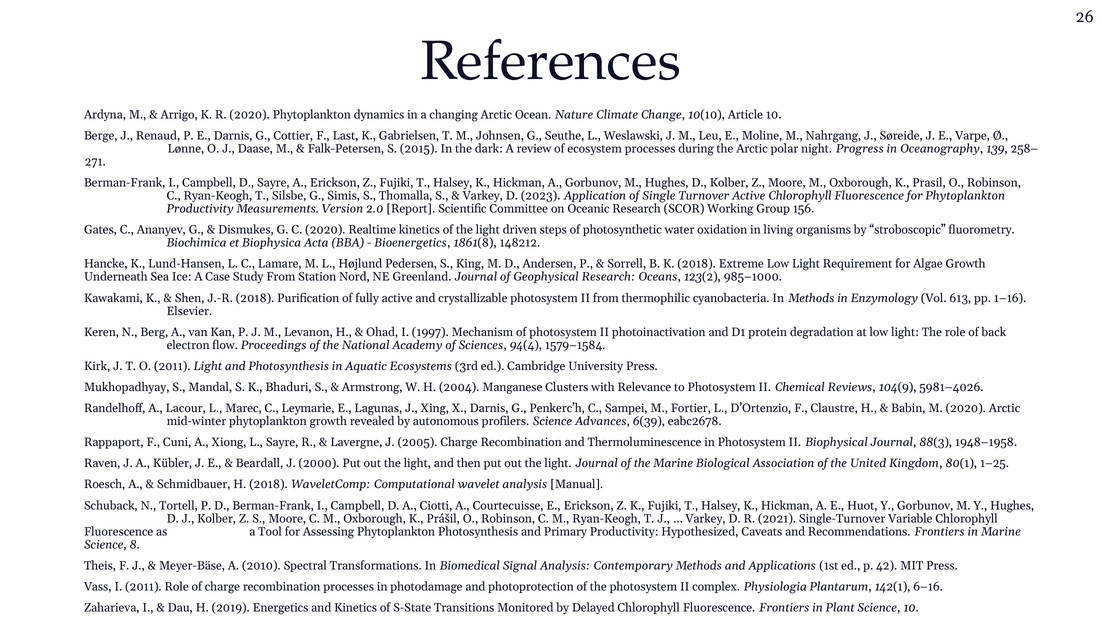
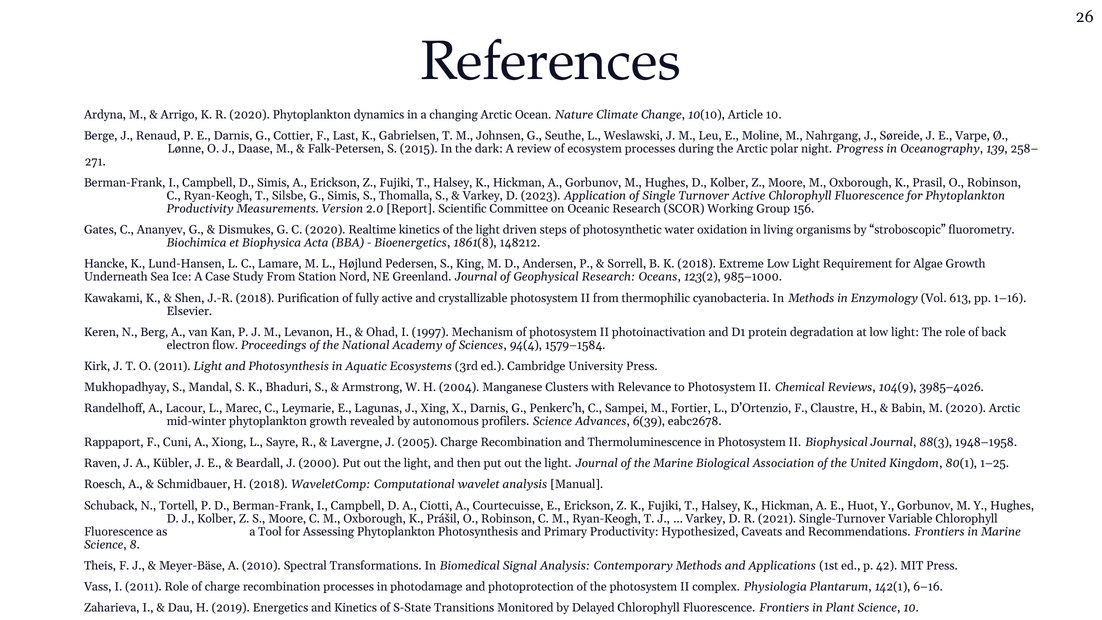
D Sayre: Sayre -> Simis (273, 183)
5981–4026: 5981–4026 -> 3985–4026 (952, 387)
